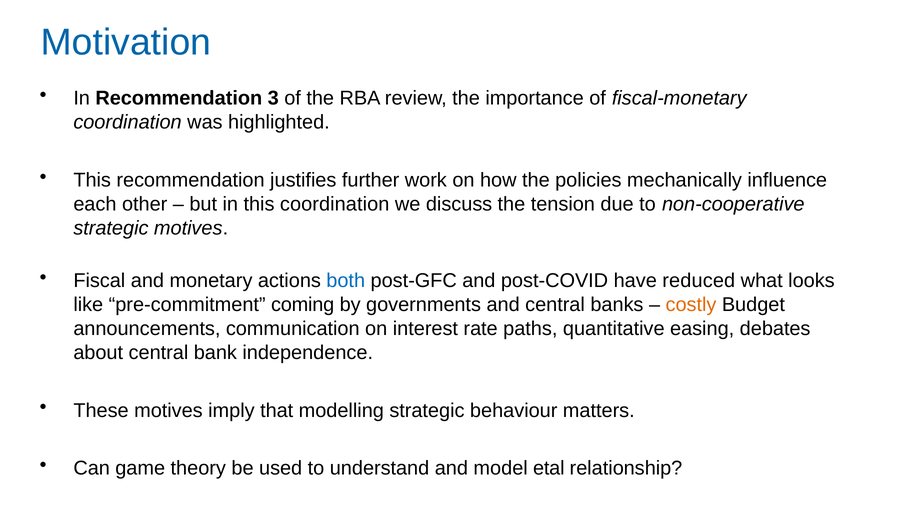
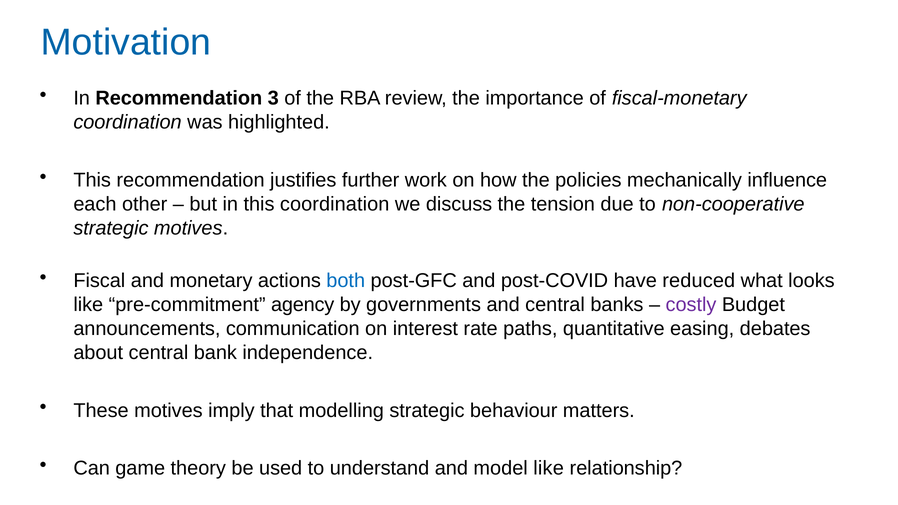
coming: coming -> agency (303, 305)
costly colour: orange -> purple (691, 305)
model etal: etal -> like (549, 468)
